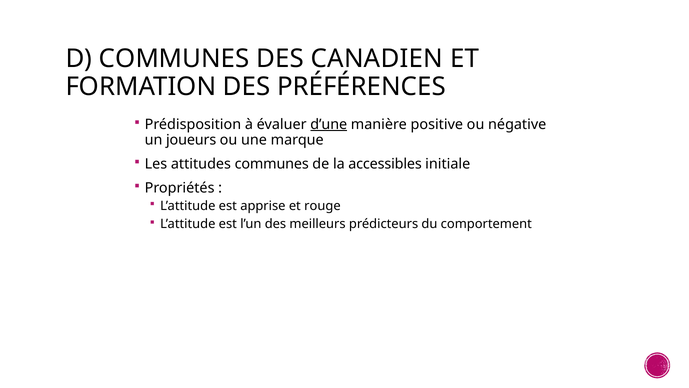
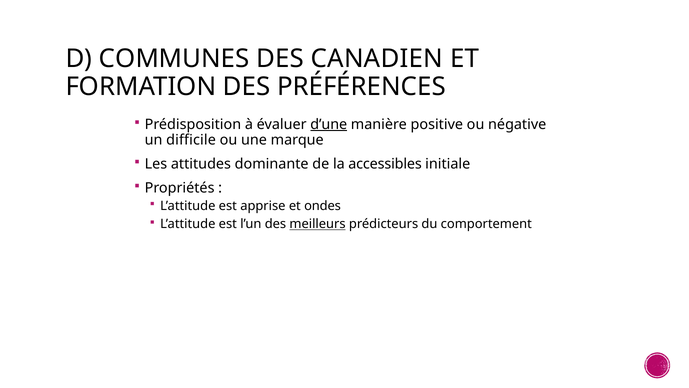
joueurs: joueurs -> difficile (191, 140)
attitudes communes: communes -> dominante (272, 164)
rouge: rouge -> ondes (323, 206)
meilleurs underline: none -> present (318, 224)
